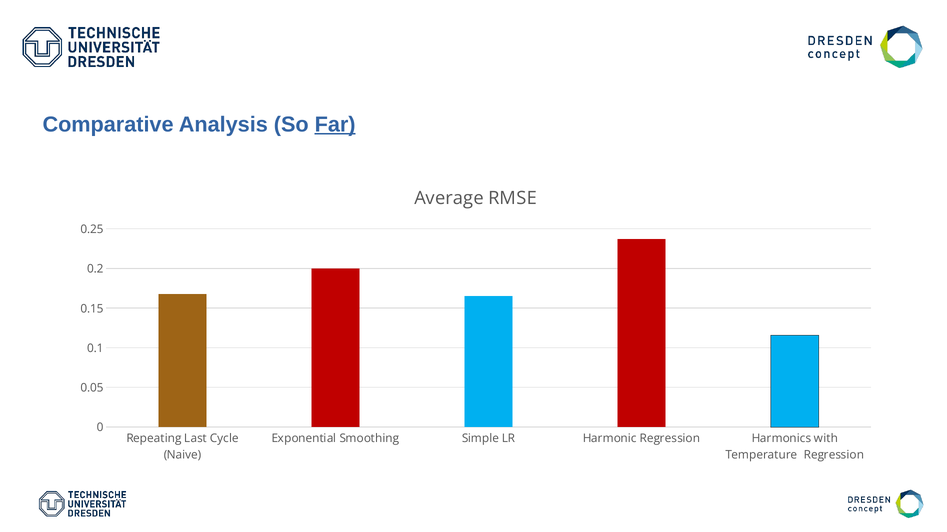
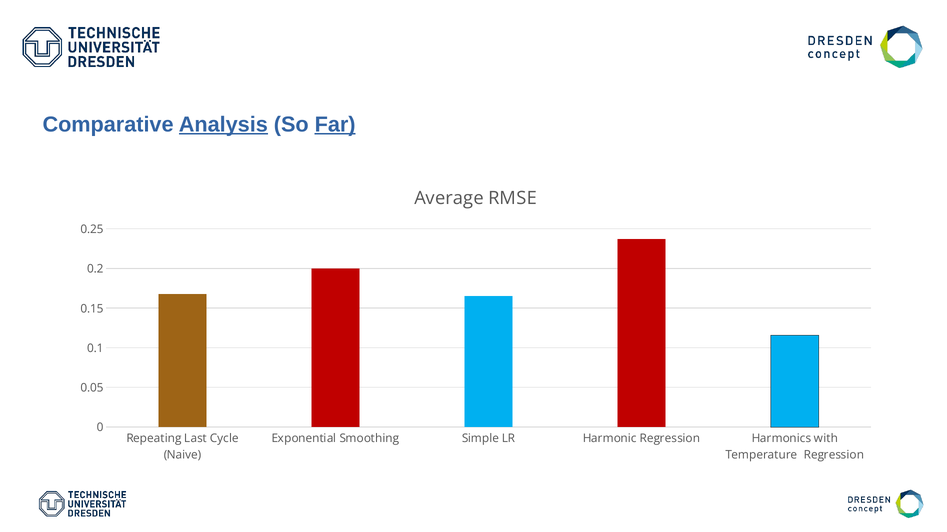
Analysis underline: none -> present (223, 125)
